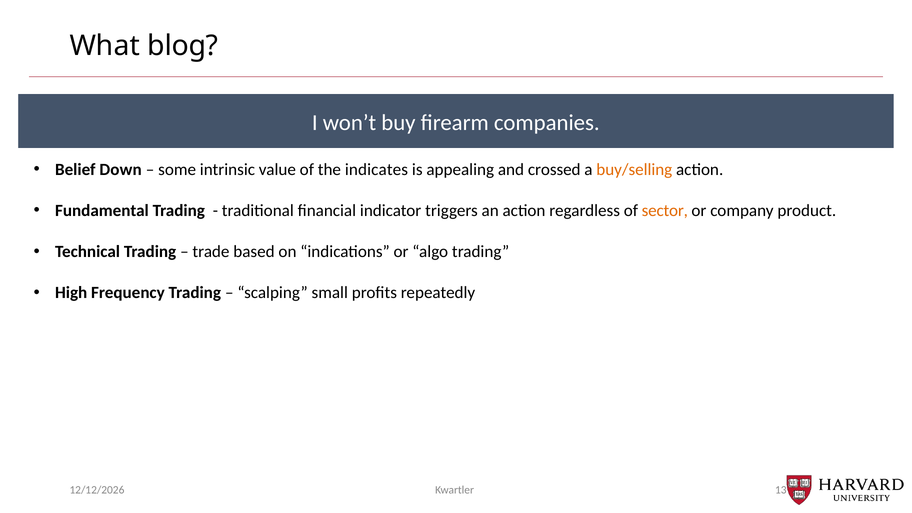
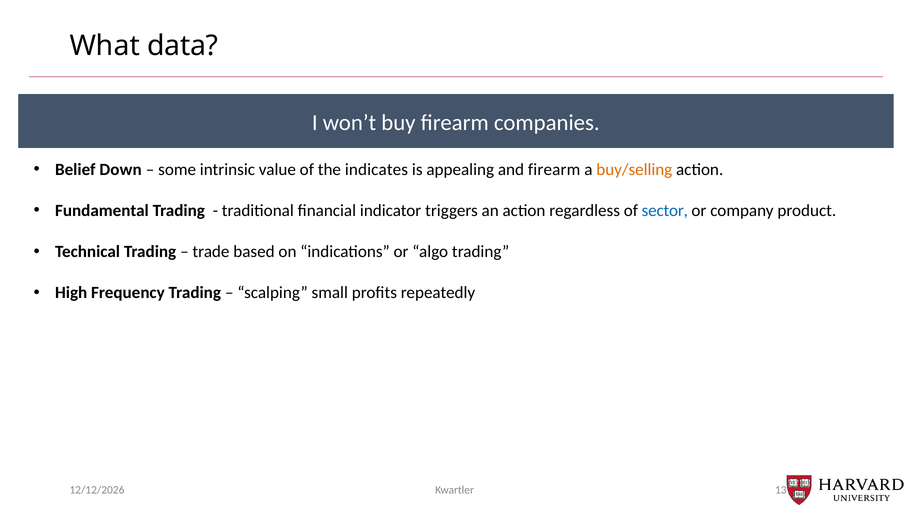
blog: blog -> data (183, 46)
and crossed: crossed -> firearm (554, 170)
sector colour: orange -> blue (665, 211)
